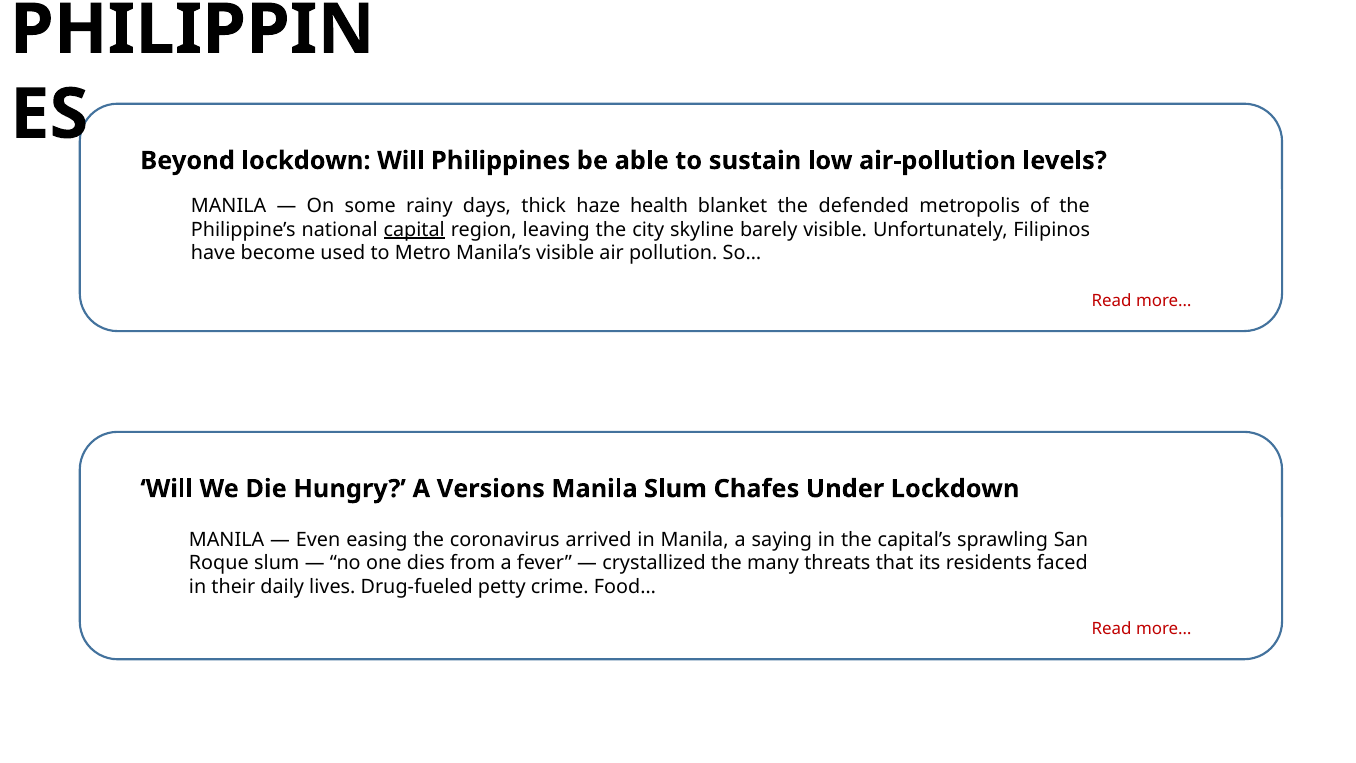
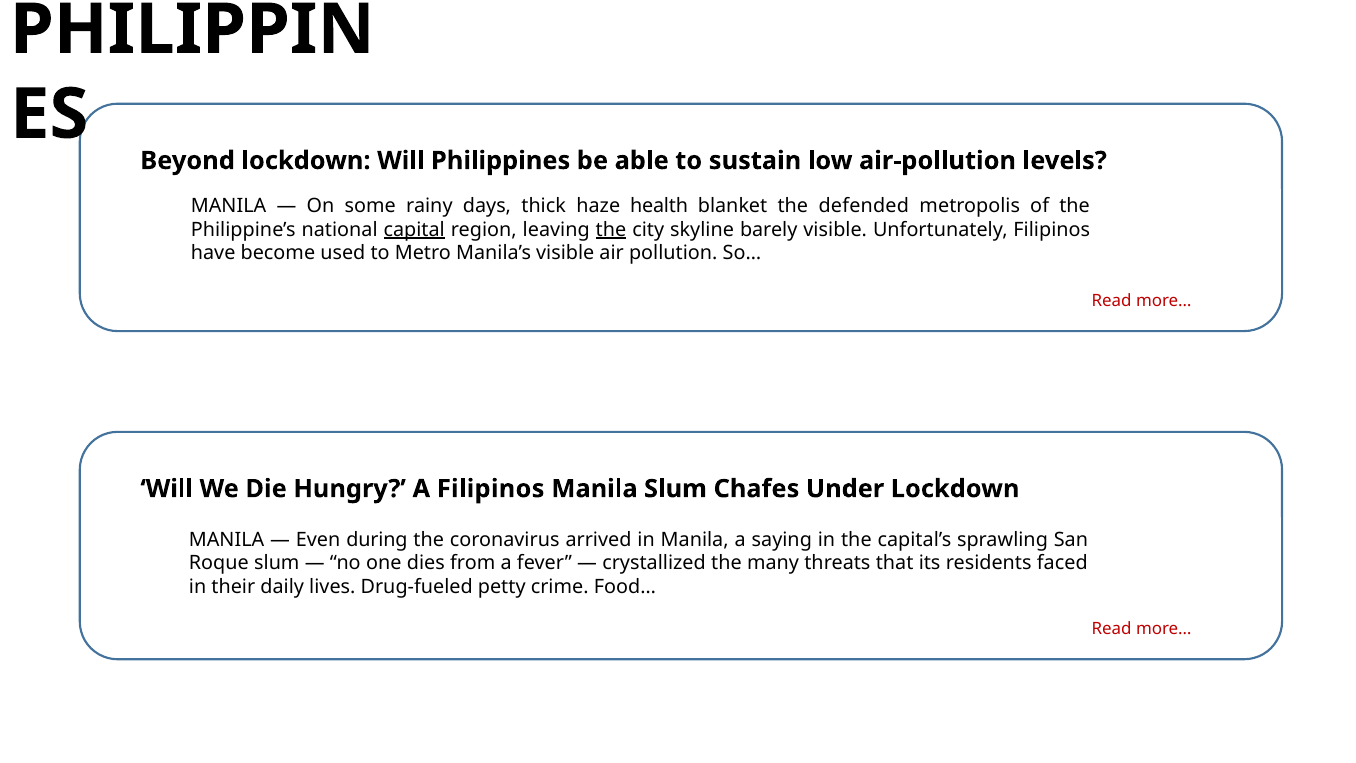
the underline: none -> present (611, 229)
A Versions: Versions -> Filipinos (491, 489)
easing: easing -> during (377, 539)
